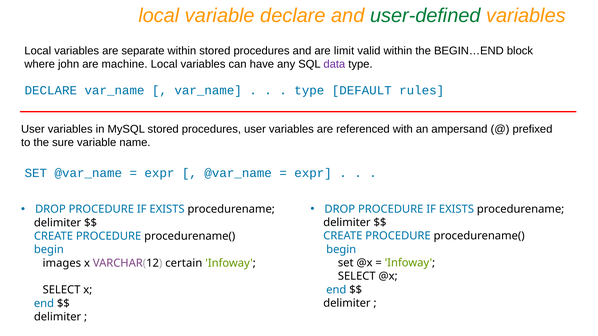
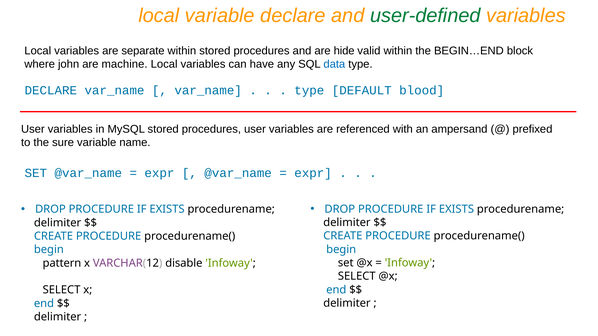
limit: limit -> hide (344, 51)
data colour: purple -> blue (334, 64)
rules: rules -> blood (422, 90)
images: images -> pattern (62, 263)
certain: certain -> disable (184, 263)
